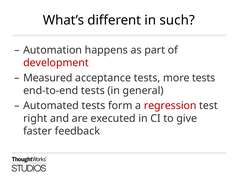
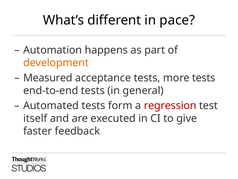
such: such -> pace (177, 20)
development colour: red -> orange (56, 63)
right: right -> itself (35, 118)
